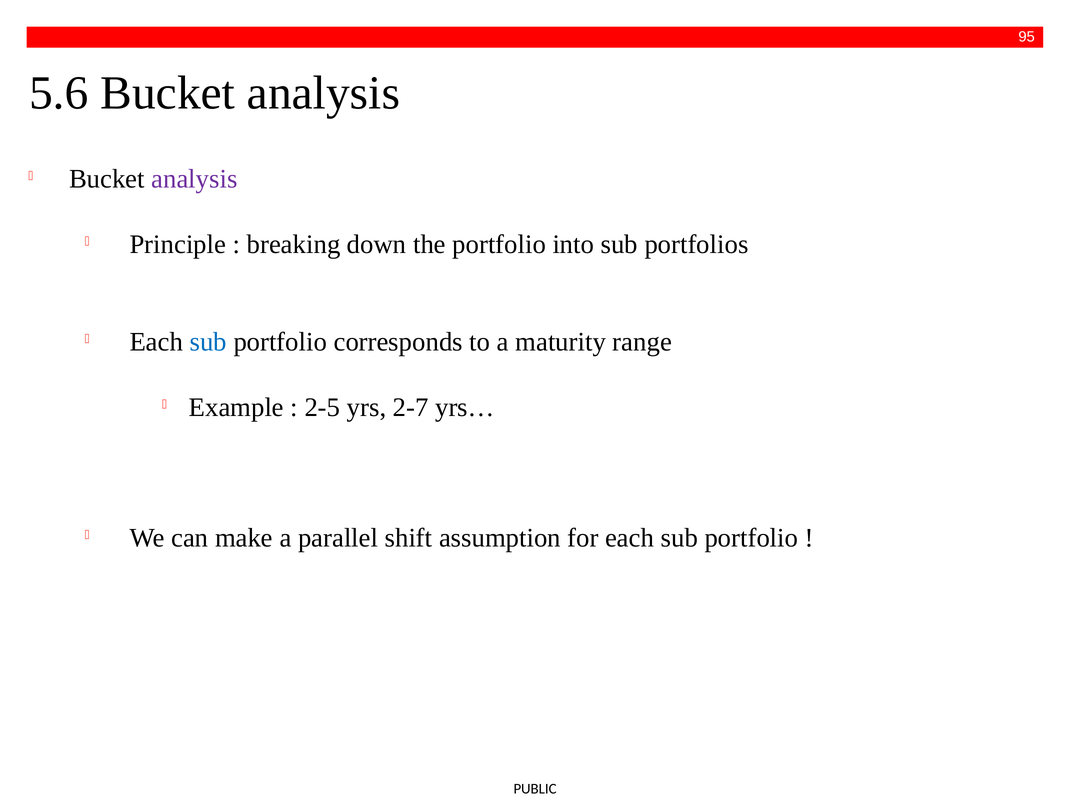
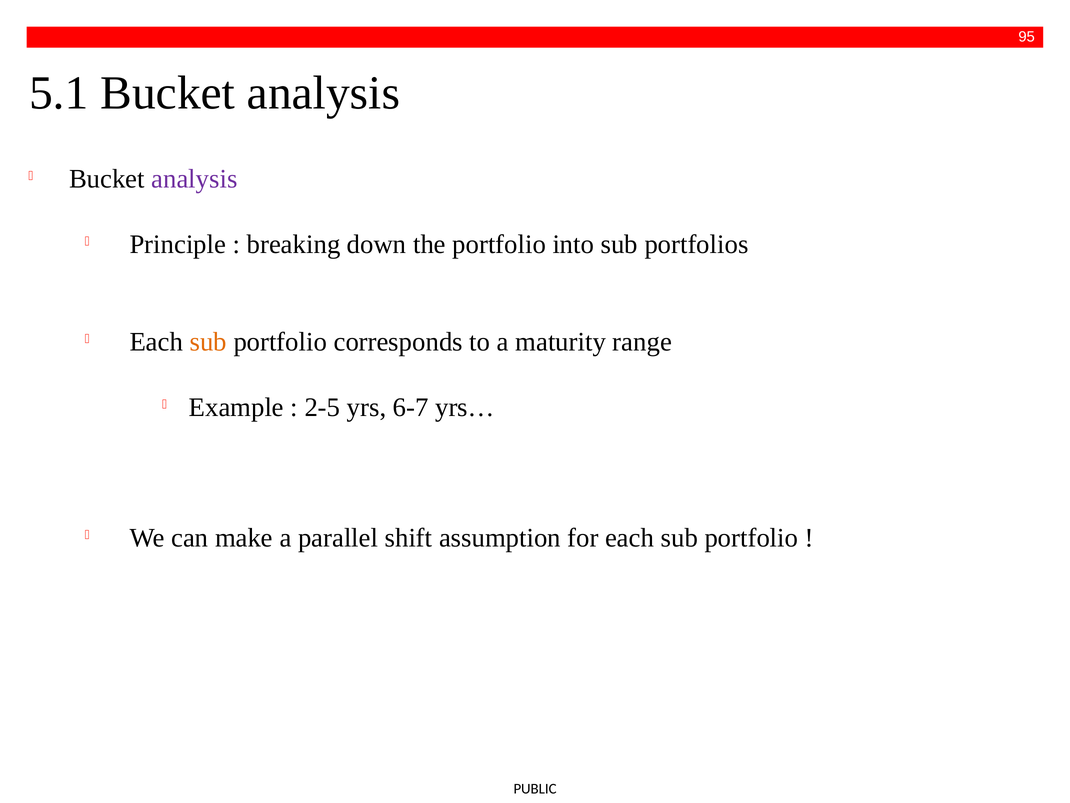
5.6: 5.6 -> 5.1 (59, 93)
sub colour: blue -> orange (208, 342)
2-7: 2-7 -> 6-7 (411, 407)
